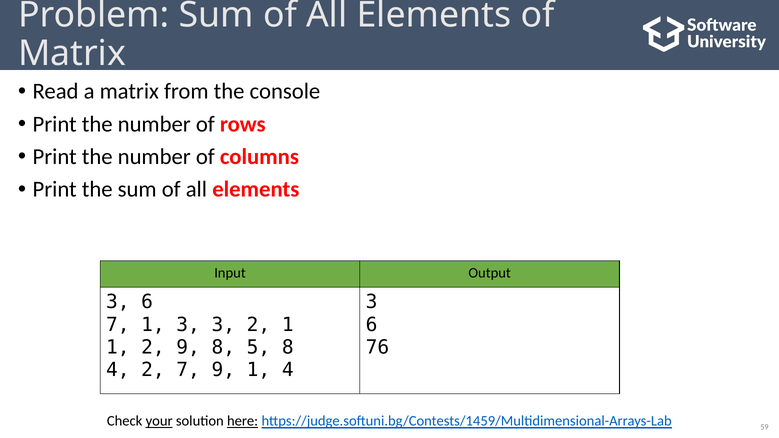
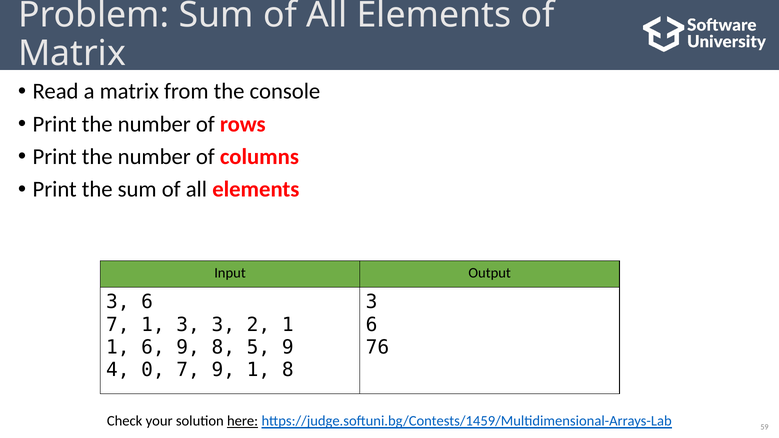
1 2: 2 -> 6 (153, 347)
5 8: 8 -> 9 (288, 347)
4 2: 2 -> 0 (153, 370)
1 4: 4 -> 8 (288, 370)
your underline: present -> none (159, 421)
